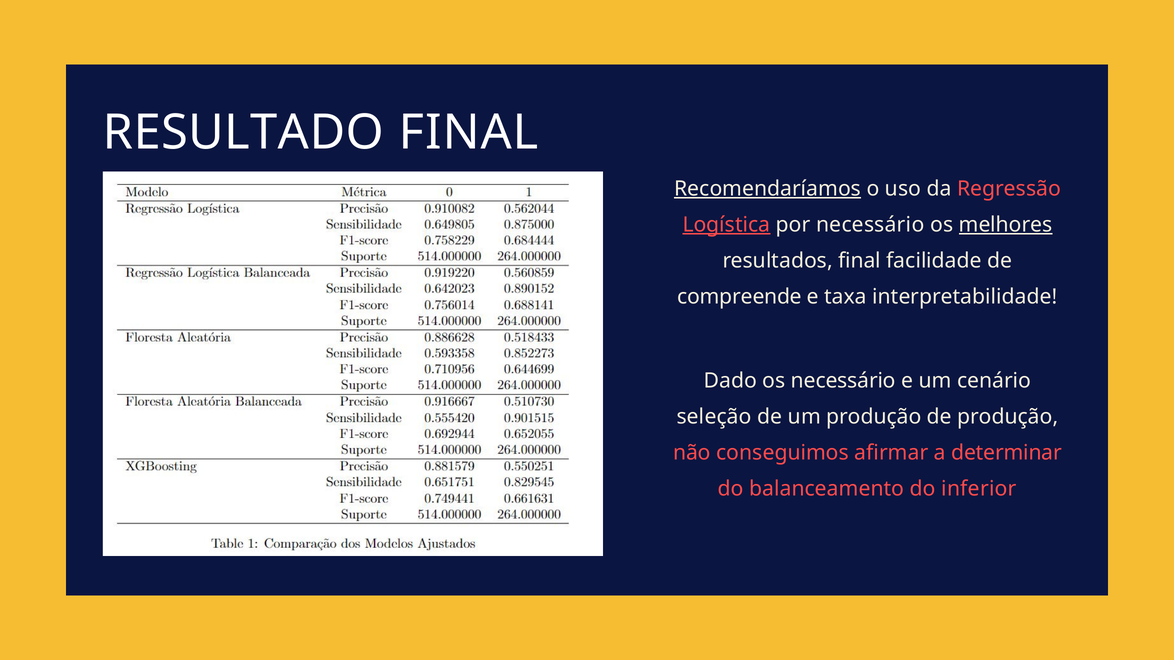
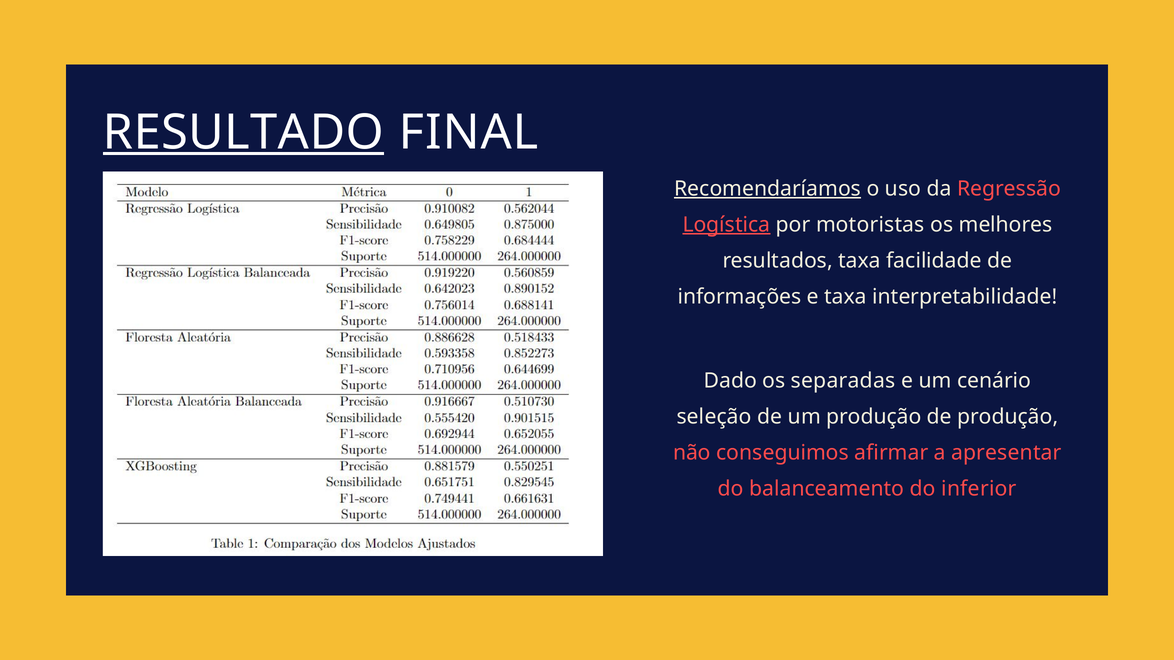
RESULTADO underline: none -> present (243, 133)
por necessário: necessário -> motoristas (870, 225)
melhores underline: present -> none (1006, 225)
resultados final: final -> taxa (860, 261)
compreende: compreende -> informações (740, 297)
os necessário: necessário -> separadas (843, 381)
determinar: determinar -> apresentar (1006, 453)
